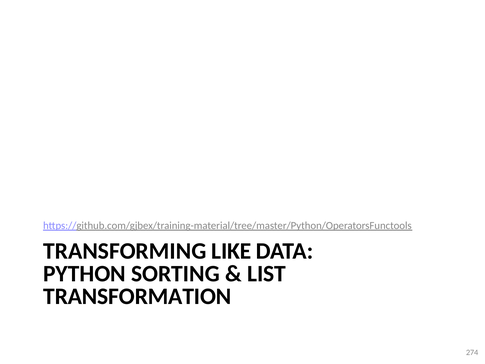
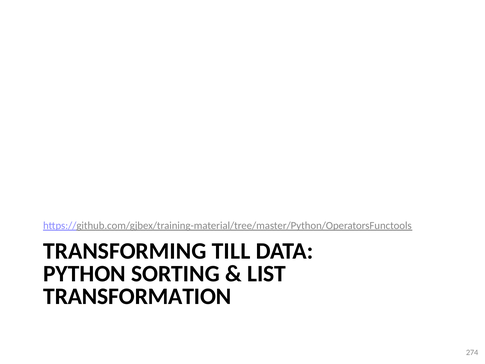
LIKE: LIKE -> TILL (231, 251)
